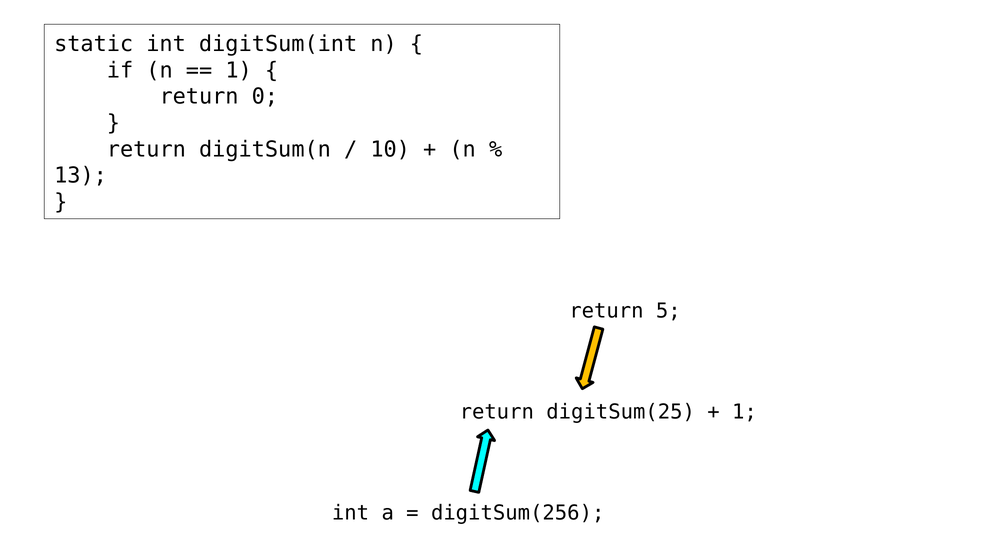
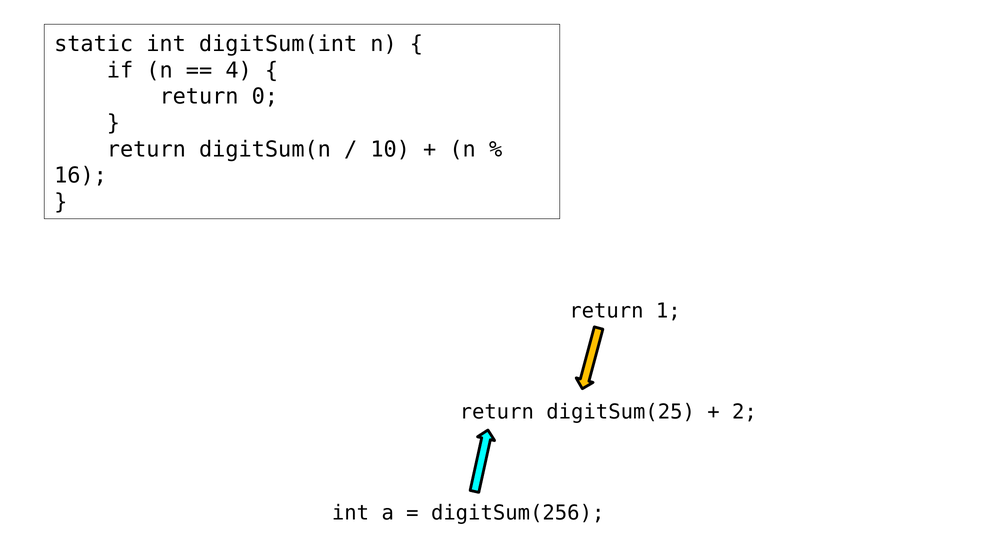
1: 1 -> 4 (239, 70)
13: 13 -> 16 (81, 176)
5: 5 -> 1 (668, 311)
1: 1 -> 2 (744, 412)
